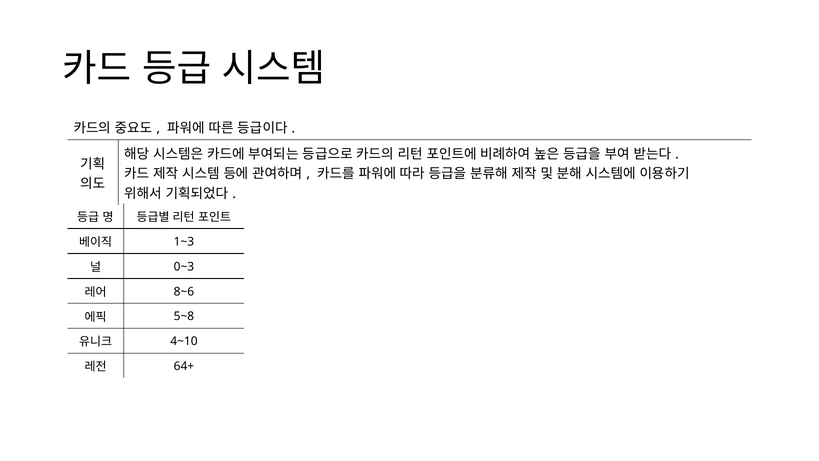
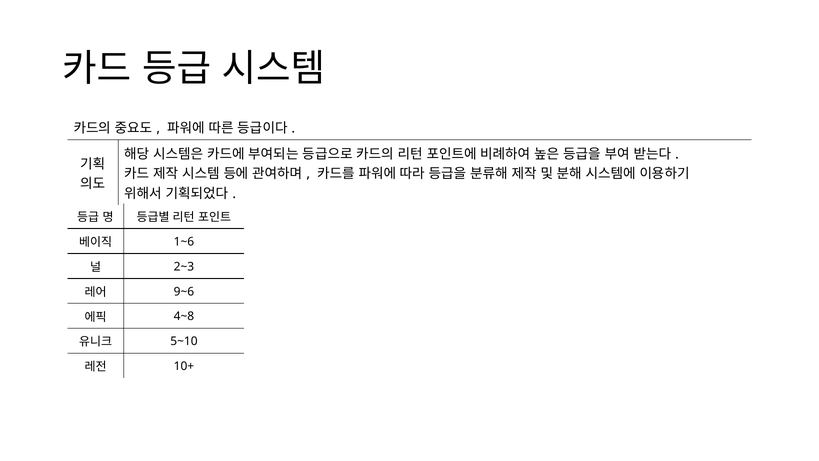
1~3: 1~3 -> 1~6 (184, 242)
0~3: 0~3 -> 2~3 (184, 266)
8~6: 8~6 -> 9~6 (184, 291)
5~8: 5~8 -> 4~8 (184, 316)
4~10: 4~10 -> 5~10 (184, 341)
64+: 64+ -> 10+ (184, 366)
